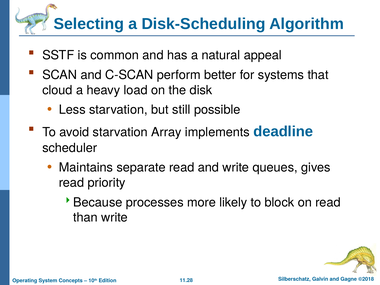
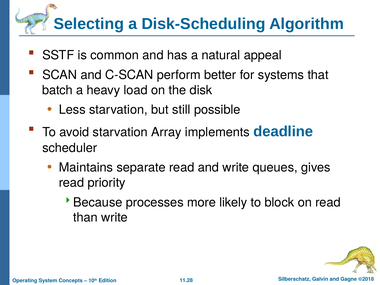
cloud: cloud -> batch (57, 90)
